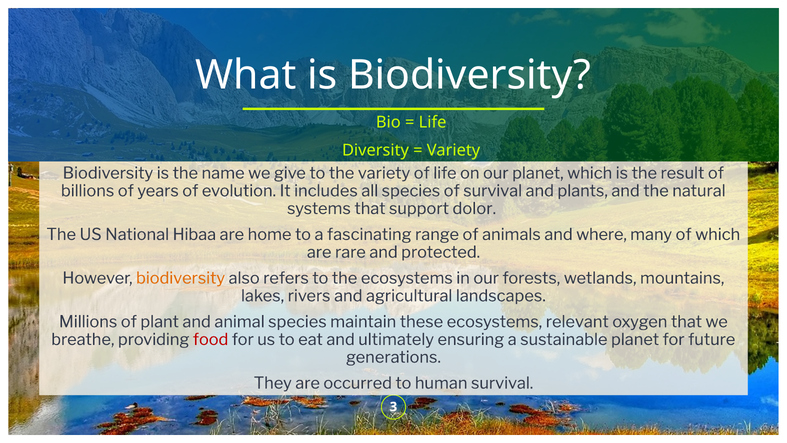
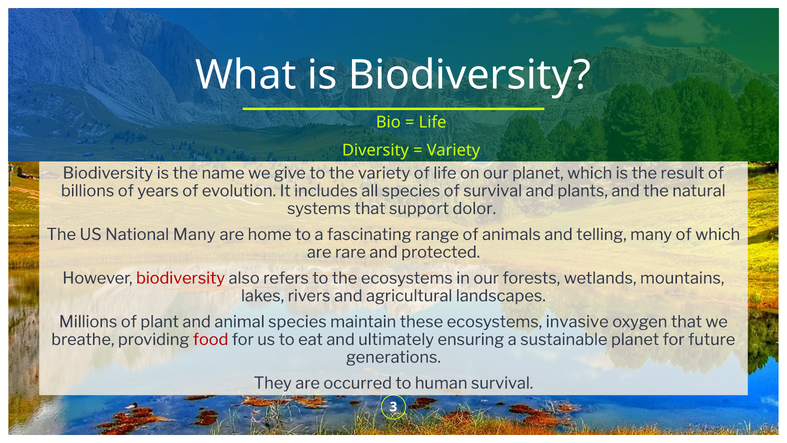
National Hibaa: Hibaa -> Many (194, 234)
where: where -> telling (601, 234)
biodiversity colour: orange -> red (181, 278)
relevant: relevant -> invasive (577, 322)
